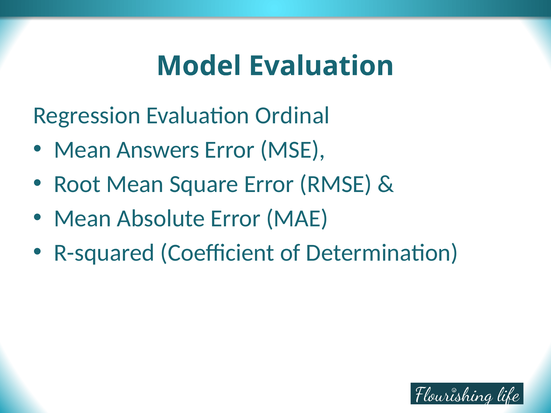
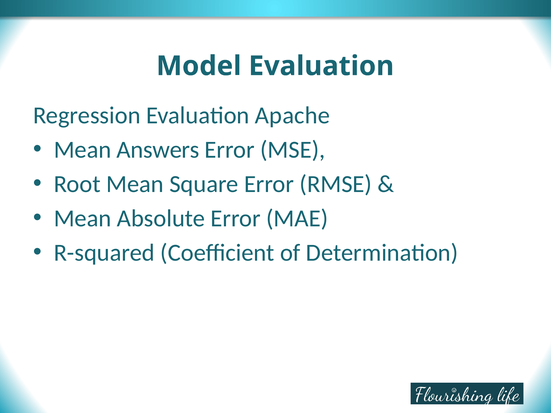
Ordinal: Ordinal -> Apache (293, 116)
